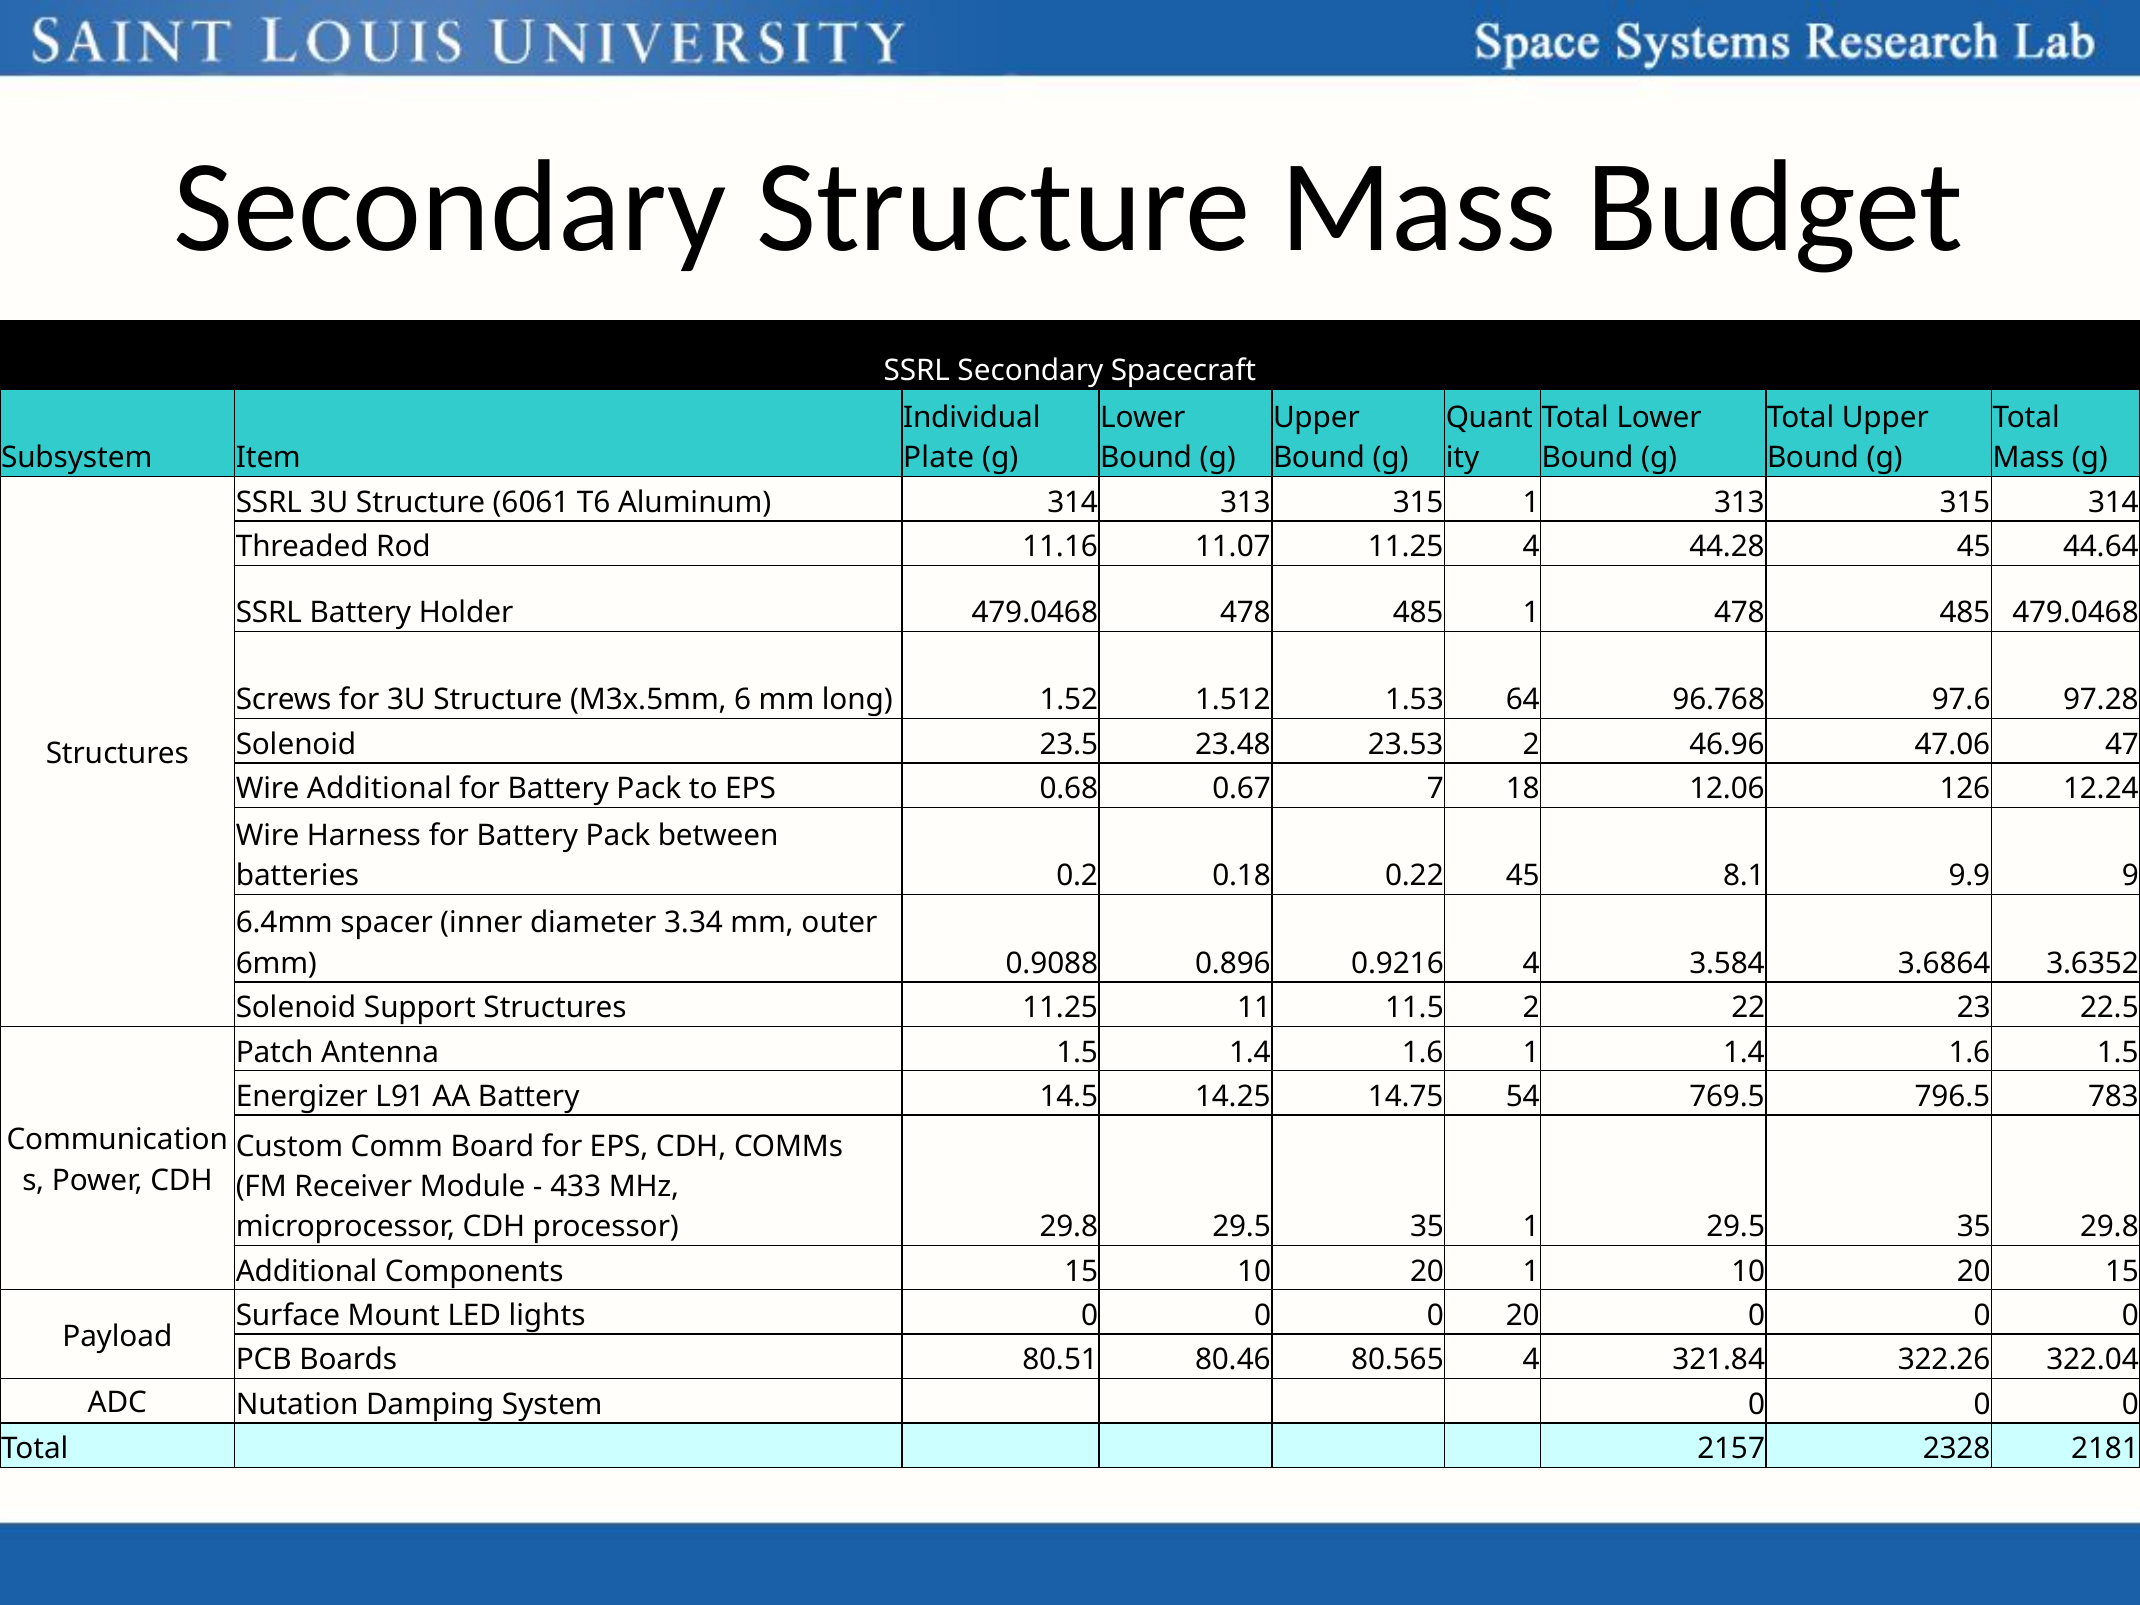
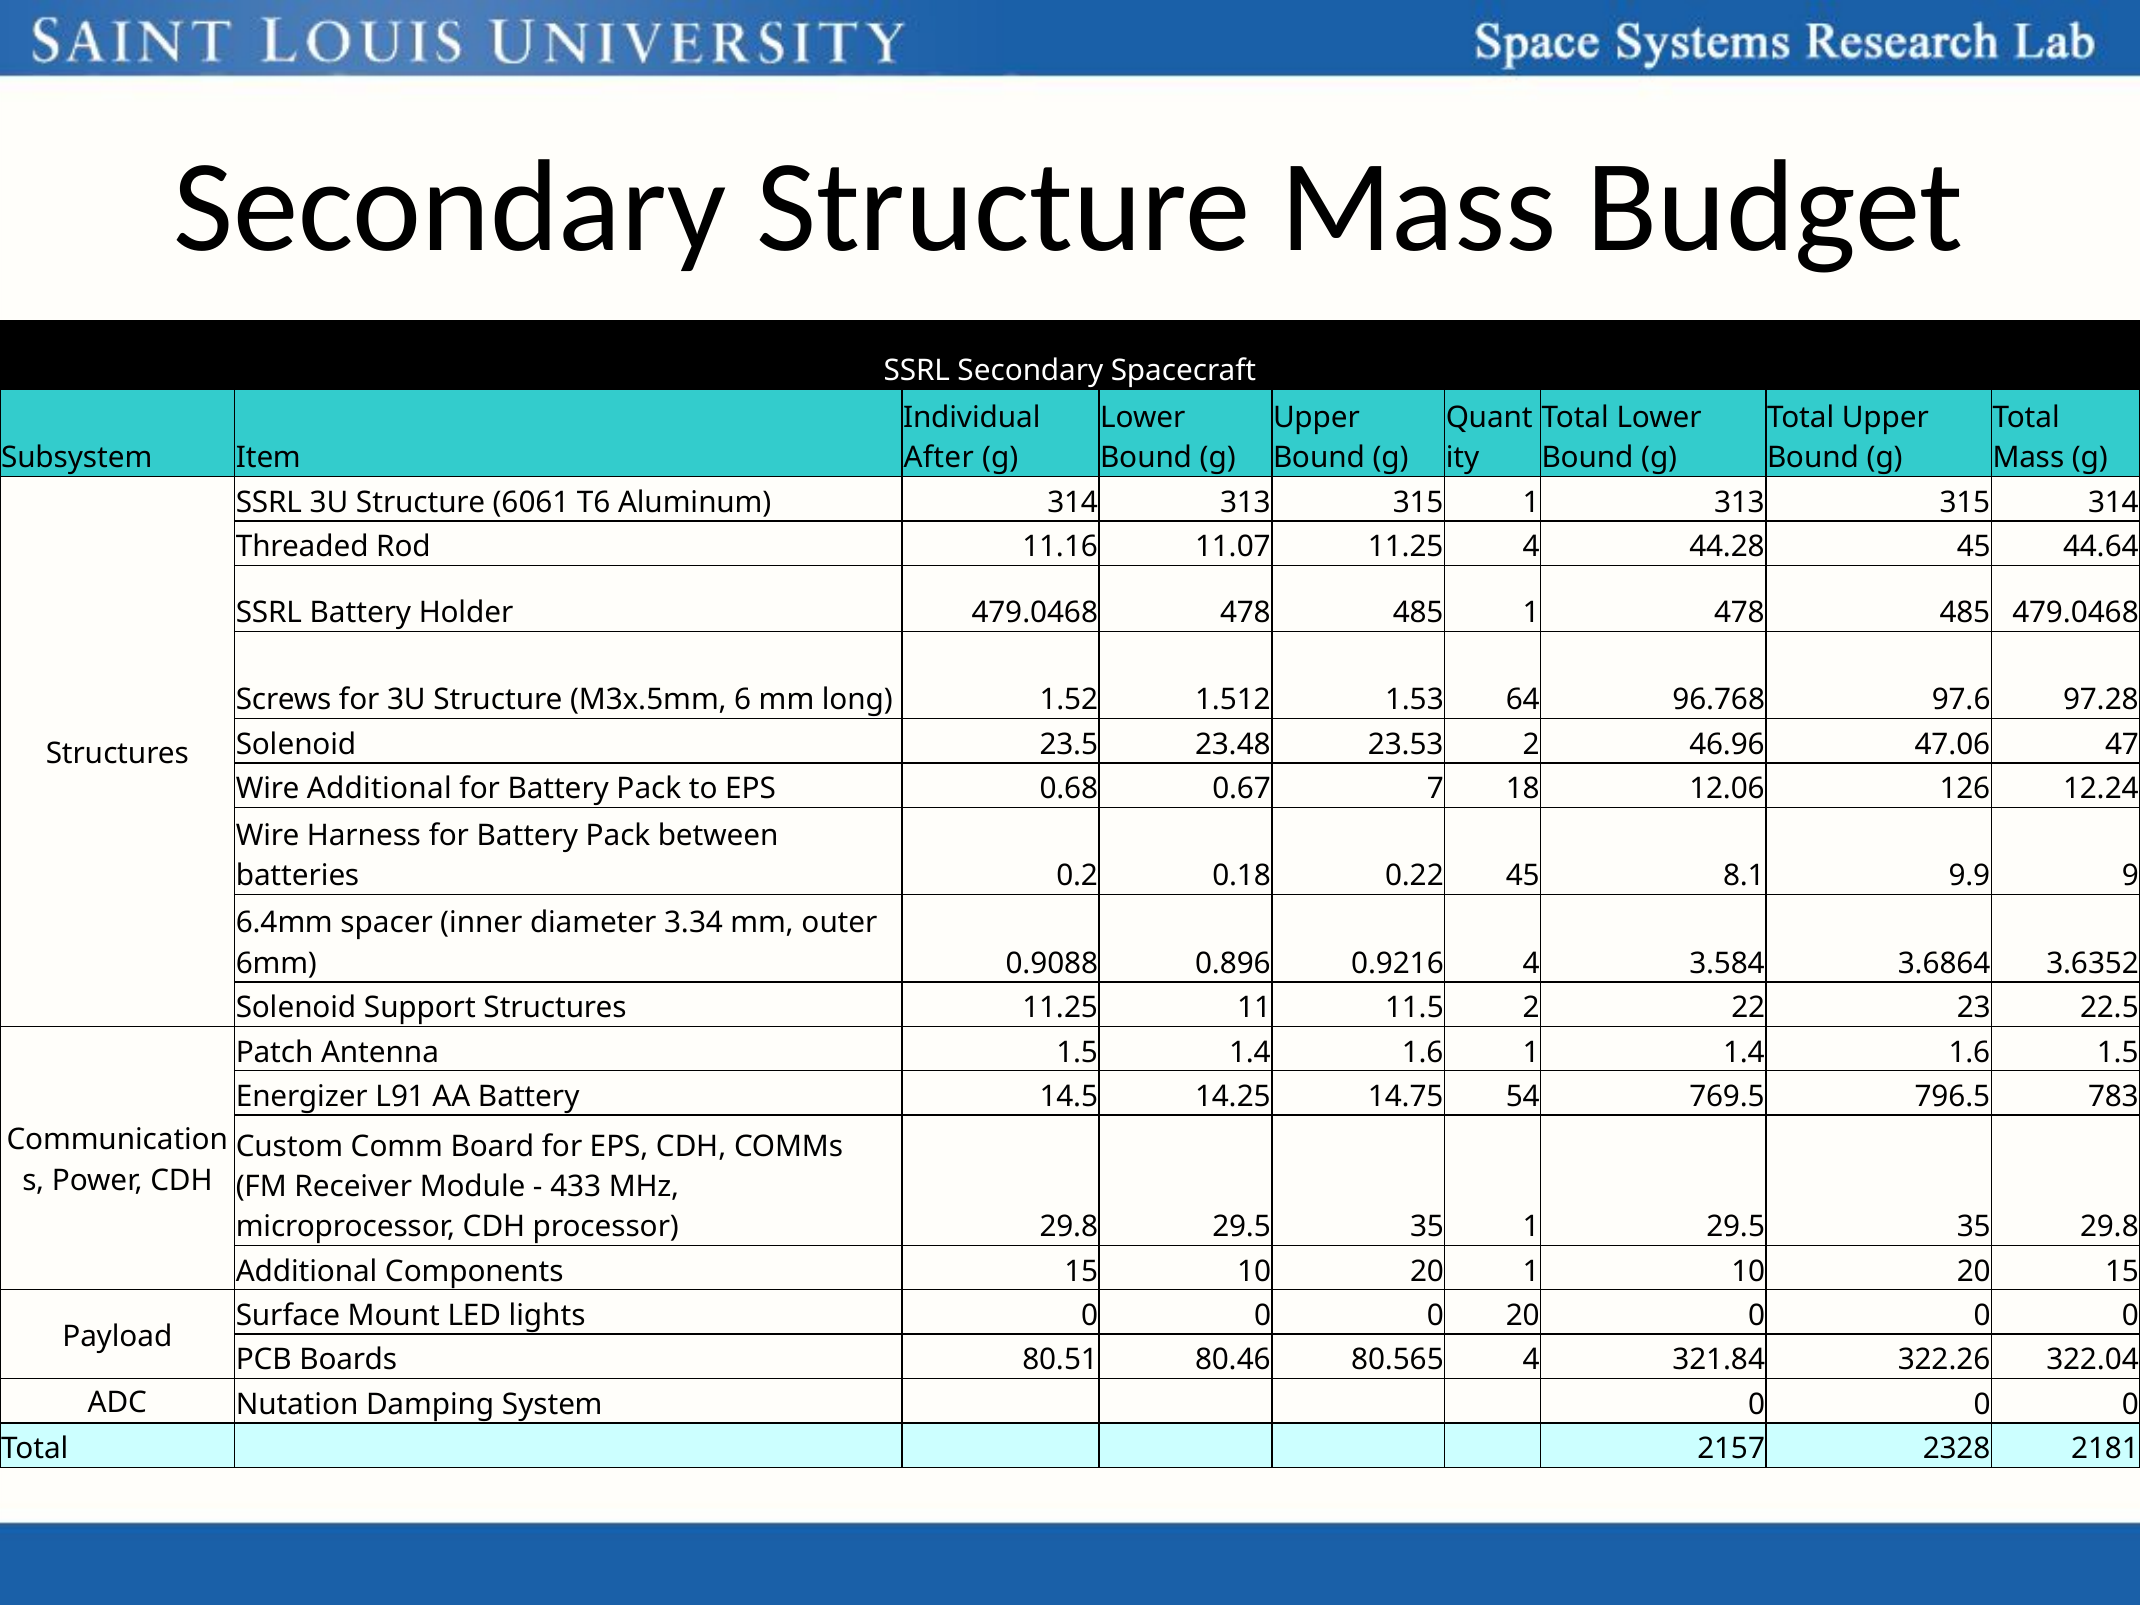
Plate: Plate -> After (939, 458)
